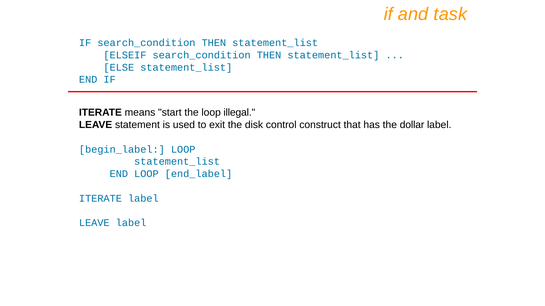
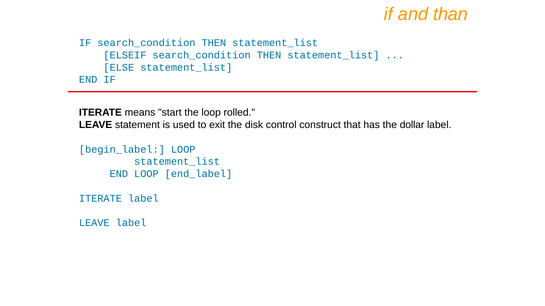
task: task -> than (451, 14)
illegal: illegal -> rolled (239, 113)
